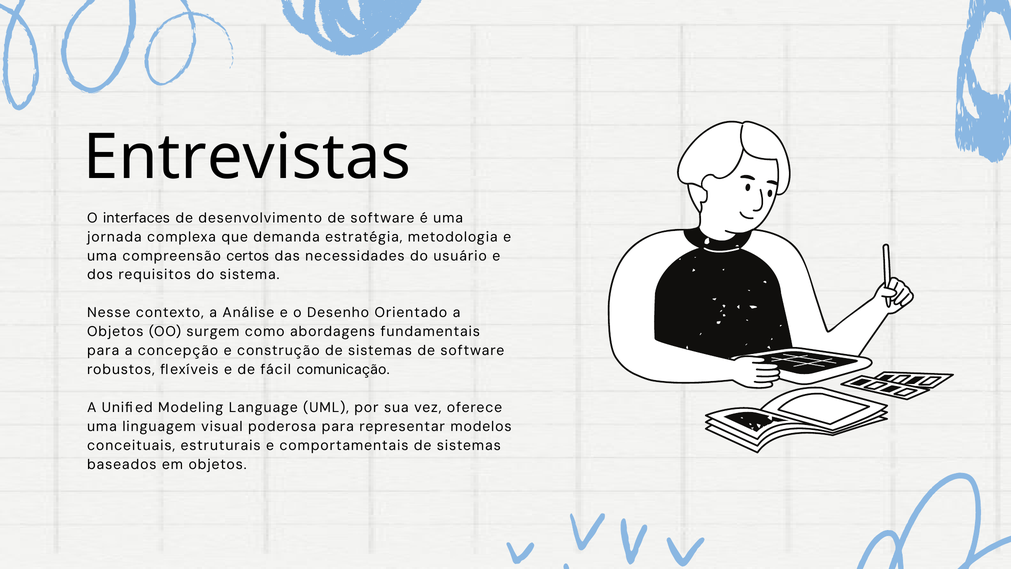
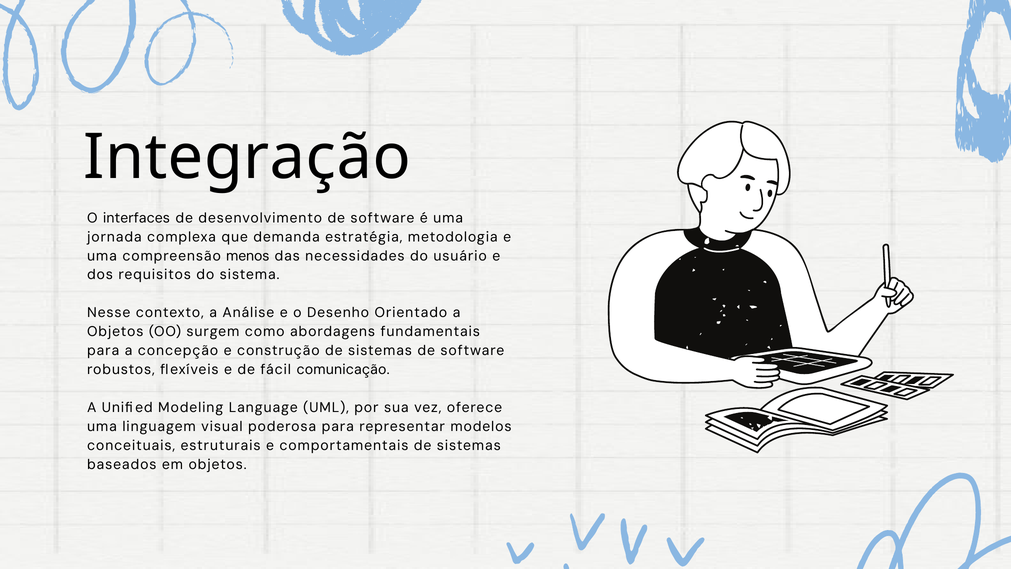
Entrevistas: Entrevistas -> Integração (247, 157)
certos: certos -> menos (248, 256)
